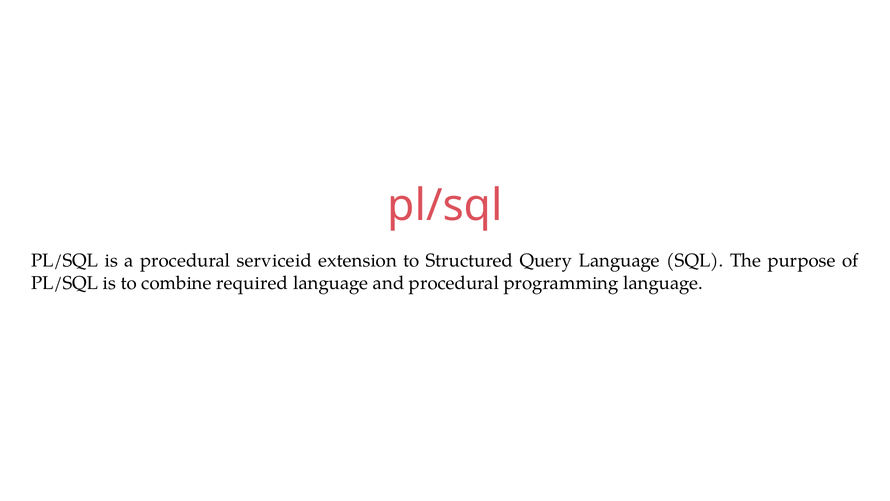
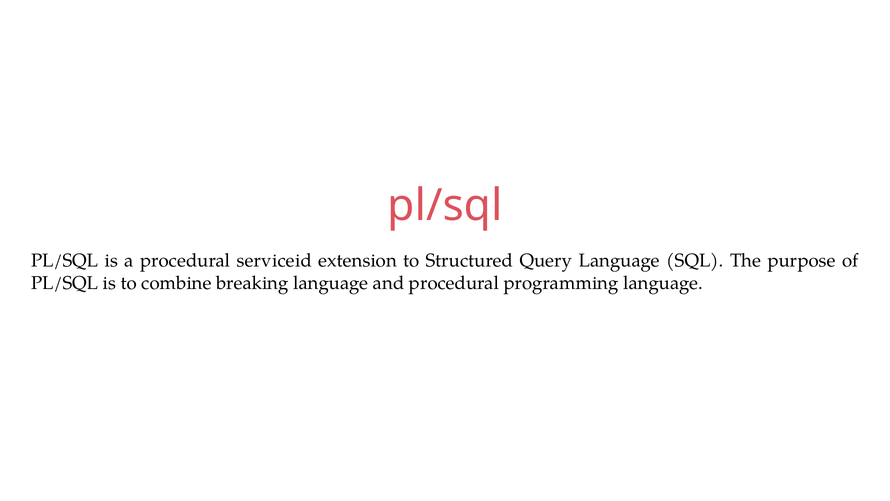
required: required -> breaking (252, 283)
